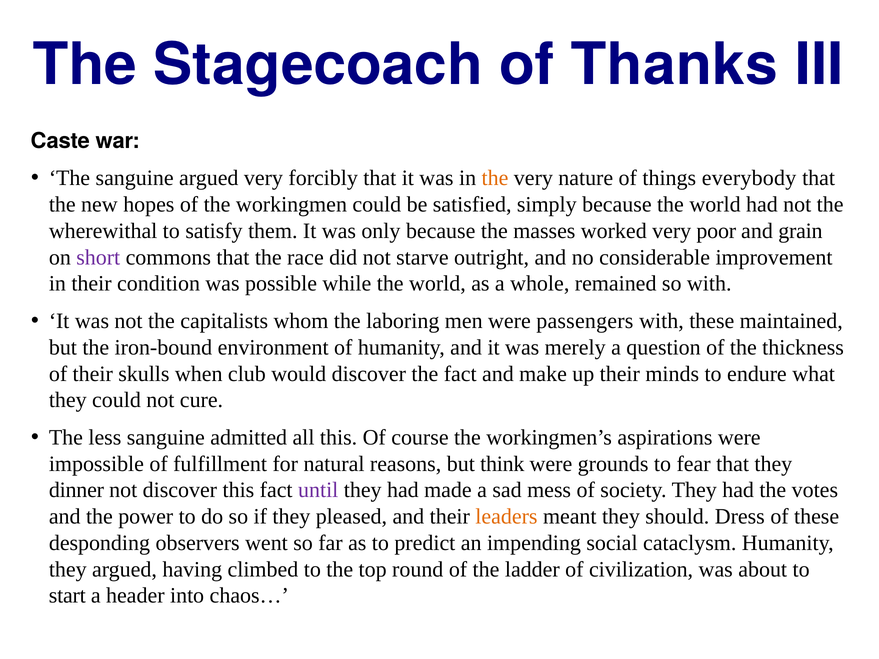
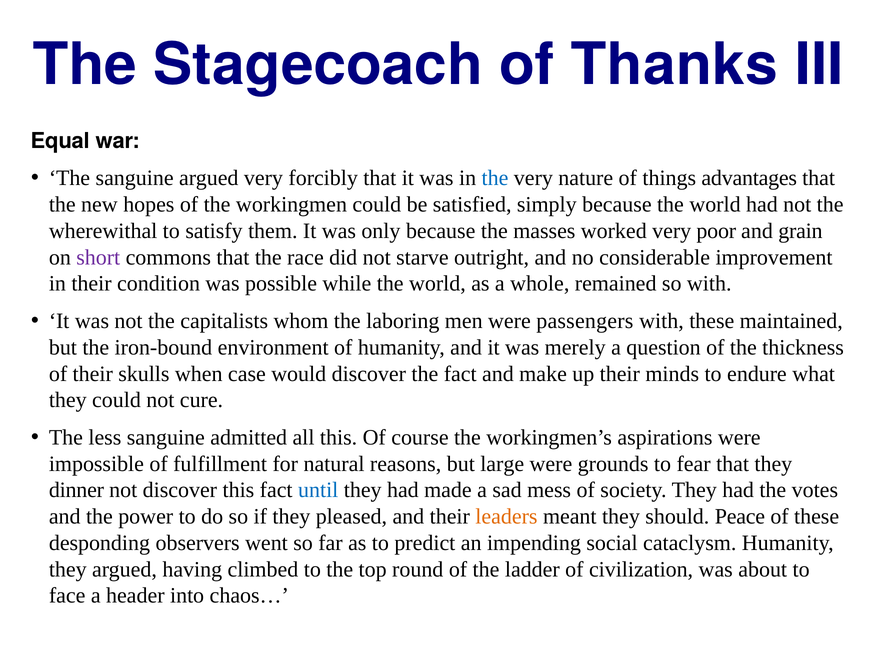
Caste: Caste -> Equal (60, 141)
the colour: orange -> blue (495, 178)
everybody: everybody -> advantages (749, 178)
club: club -> case (247, 374)
think: think -> large (502, 464)
until colour: purple -> blue (318, 490)
Dress: Dress -> Peace (740, 517)
start: start -> face (67, 596)
